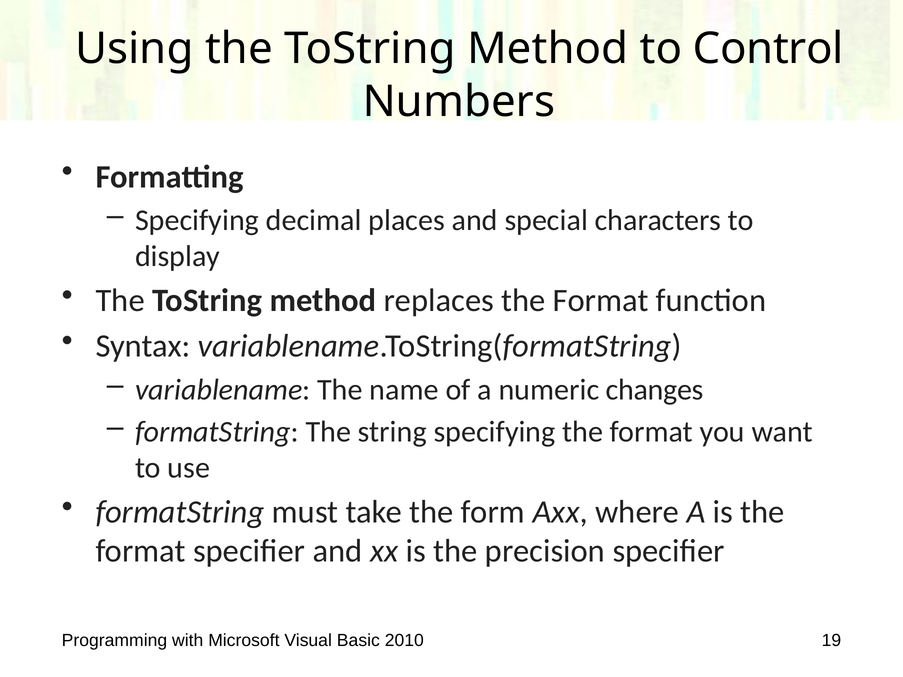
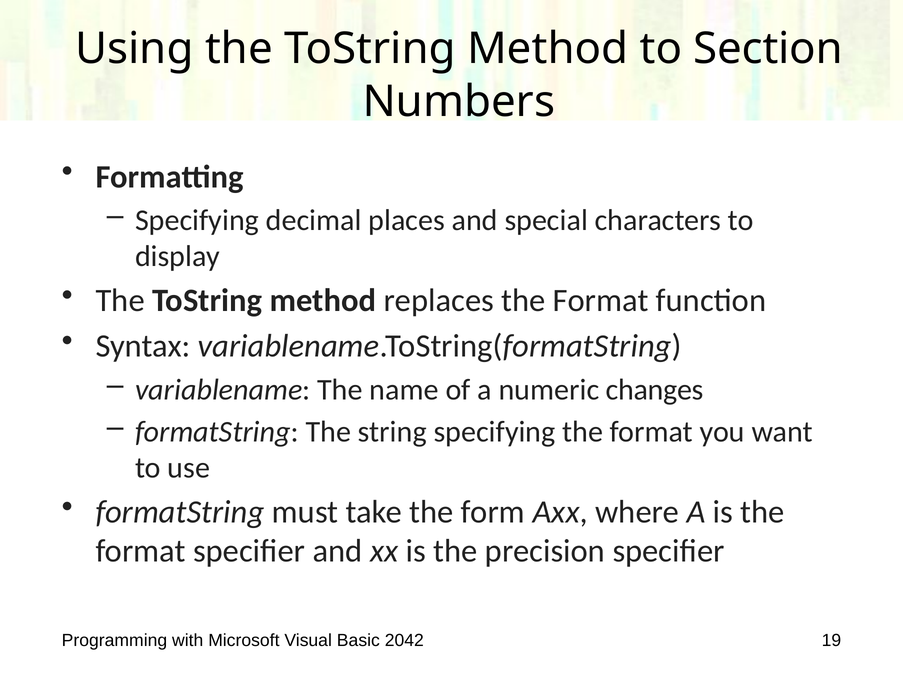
Control: Control -> Section (768, 49)
2010: 2010 -> 2042 (404, 641)
